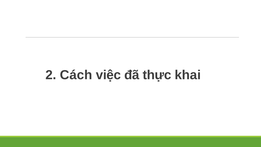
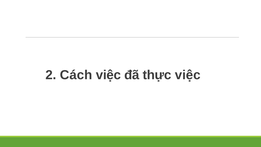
thực khai: khai -> việc (188, 75)
